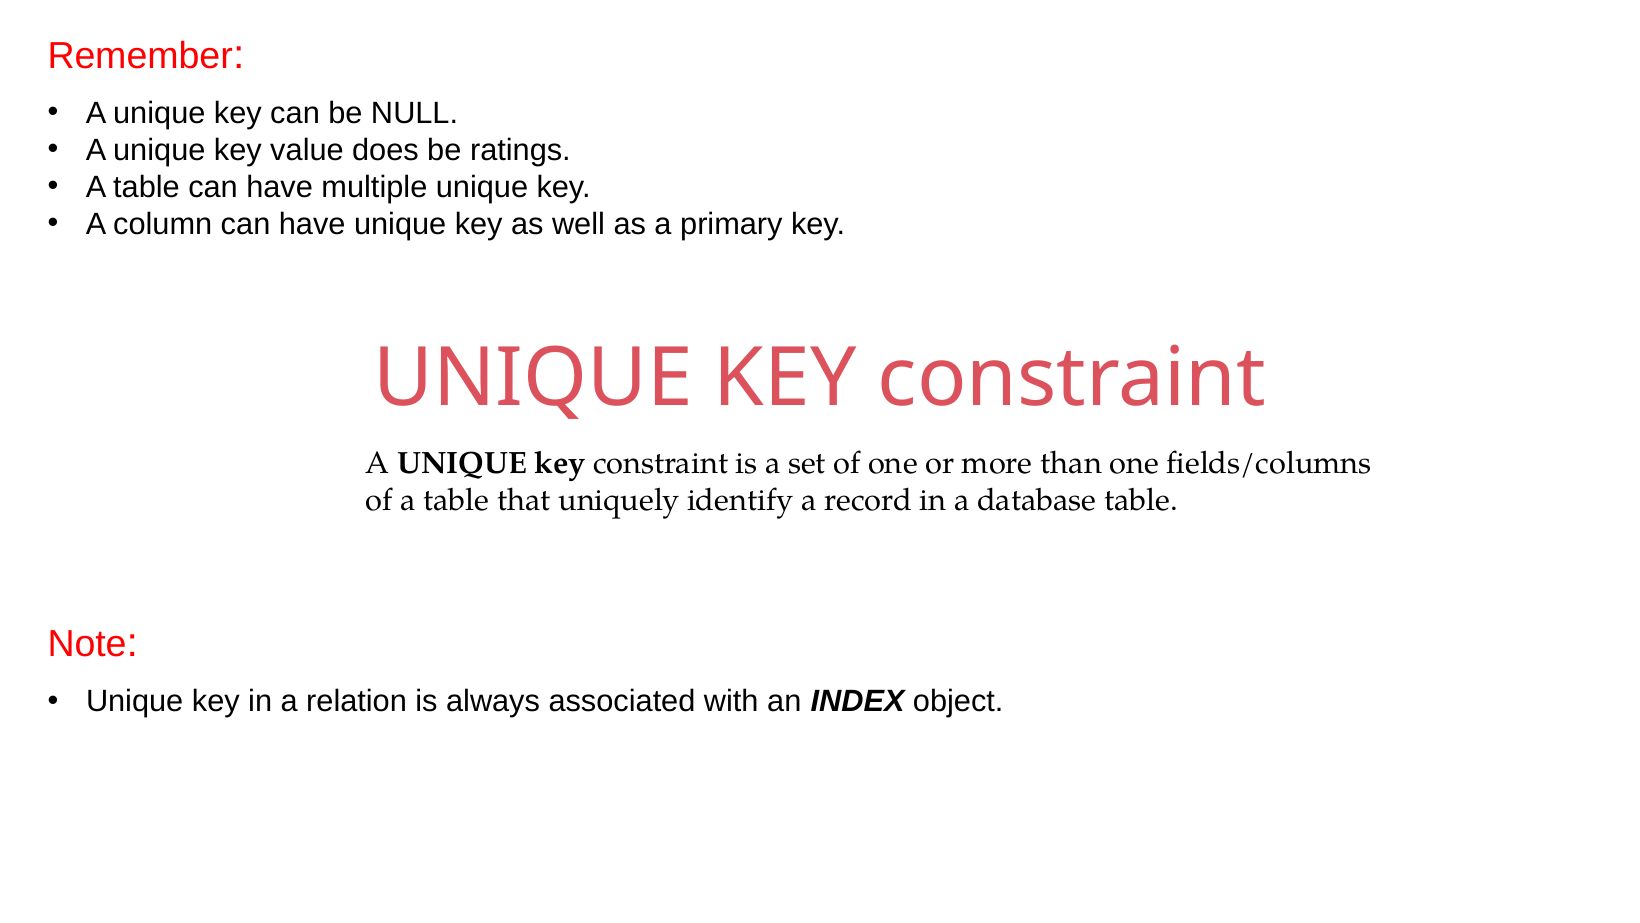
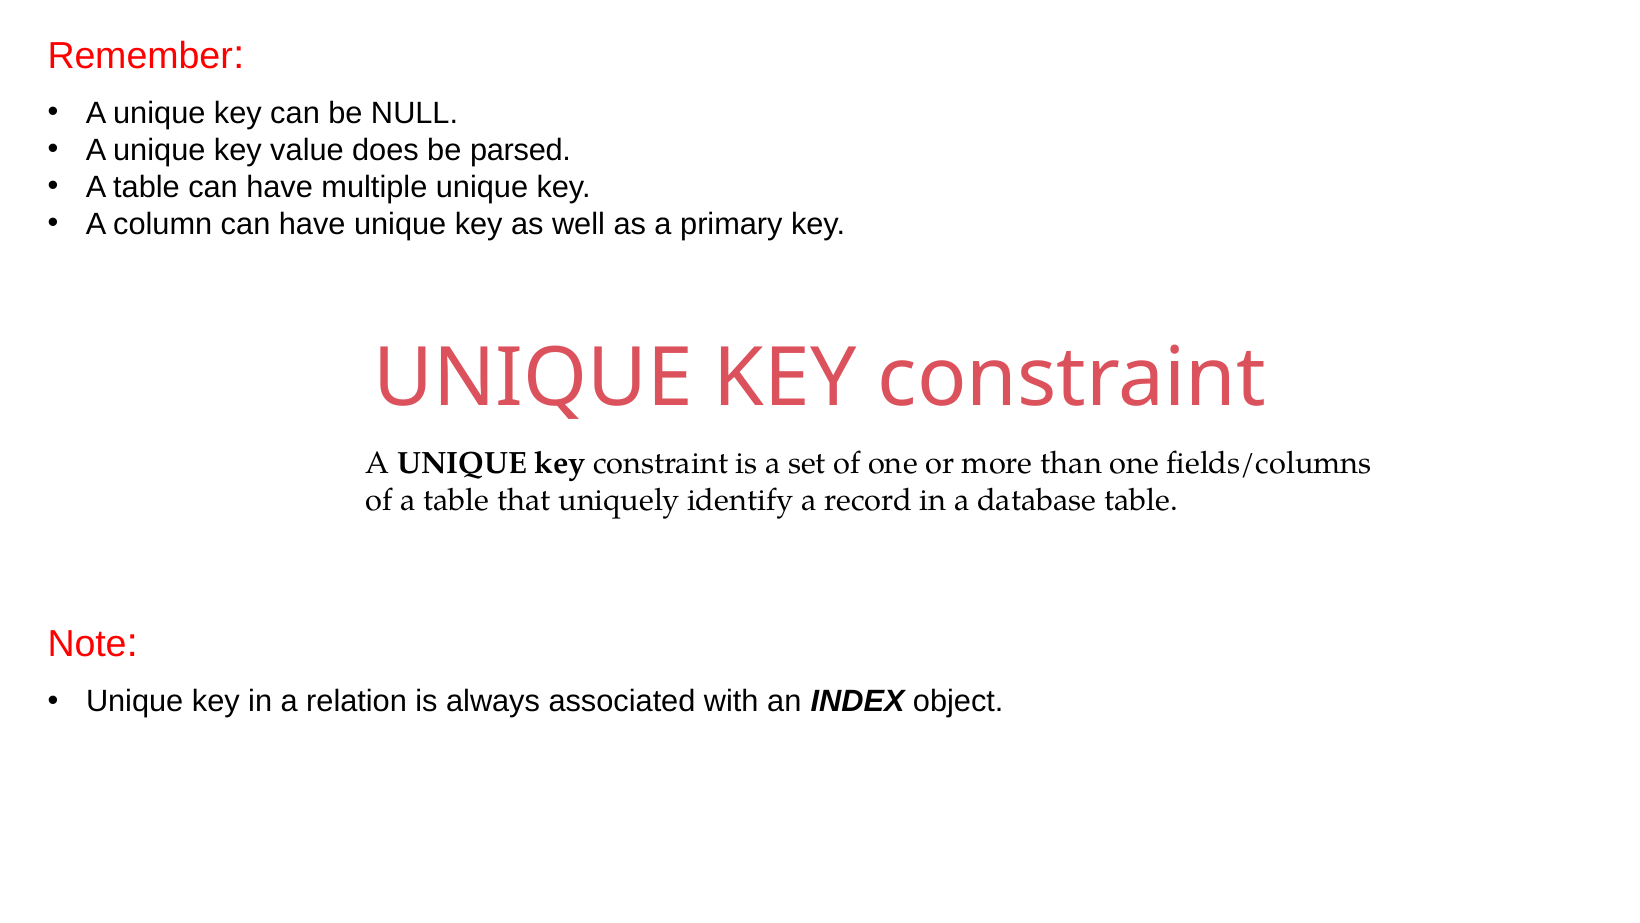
ratings: ratings -> parsed (521, 150)
